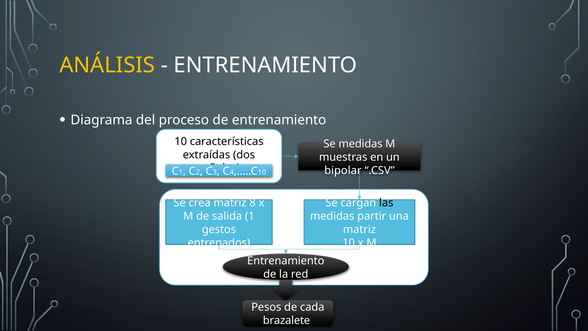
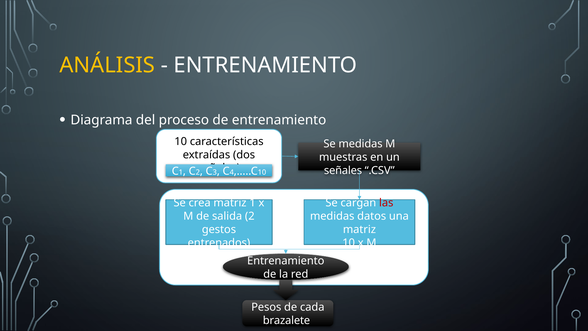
bipolar: bipolar -> señales (343, 170)
matriz 8: 8 -> 1 (253, 203)
las colour: black -> red (386, 203)
salida 1: 1 -> 2 (250, 216)
partir: partir -> datos (372, 216)
